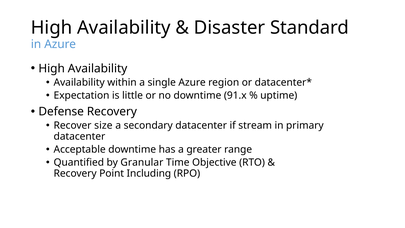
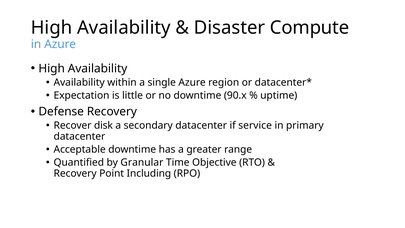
Standard: Standard -> Compute (310, 28)
91.x: 91.x -> 90.x (235, 95)
size: size -> disk (103, 125)
stream: stream -> service (255, 125)
